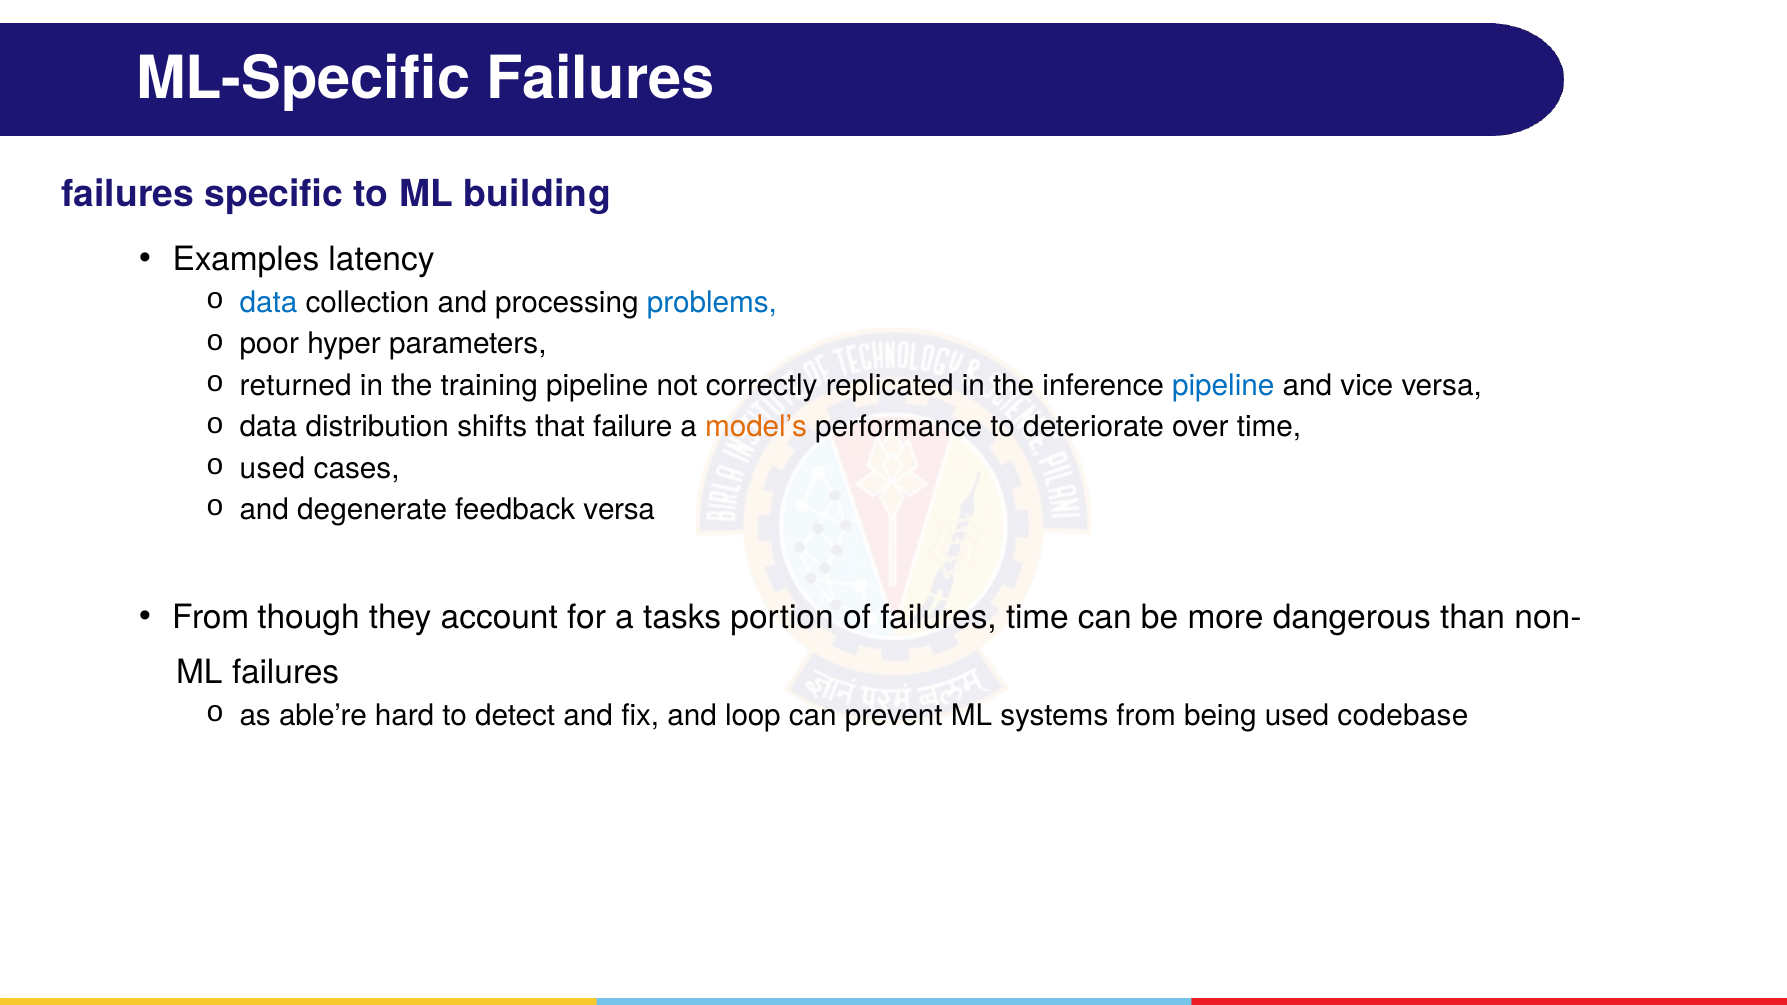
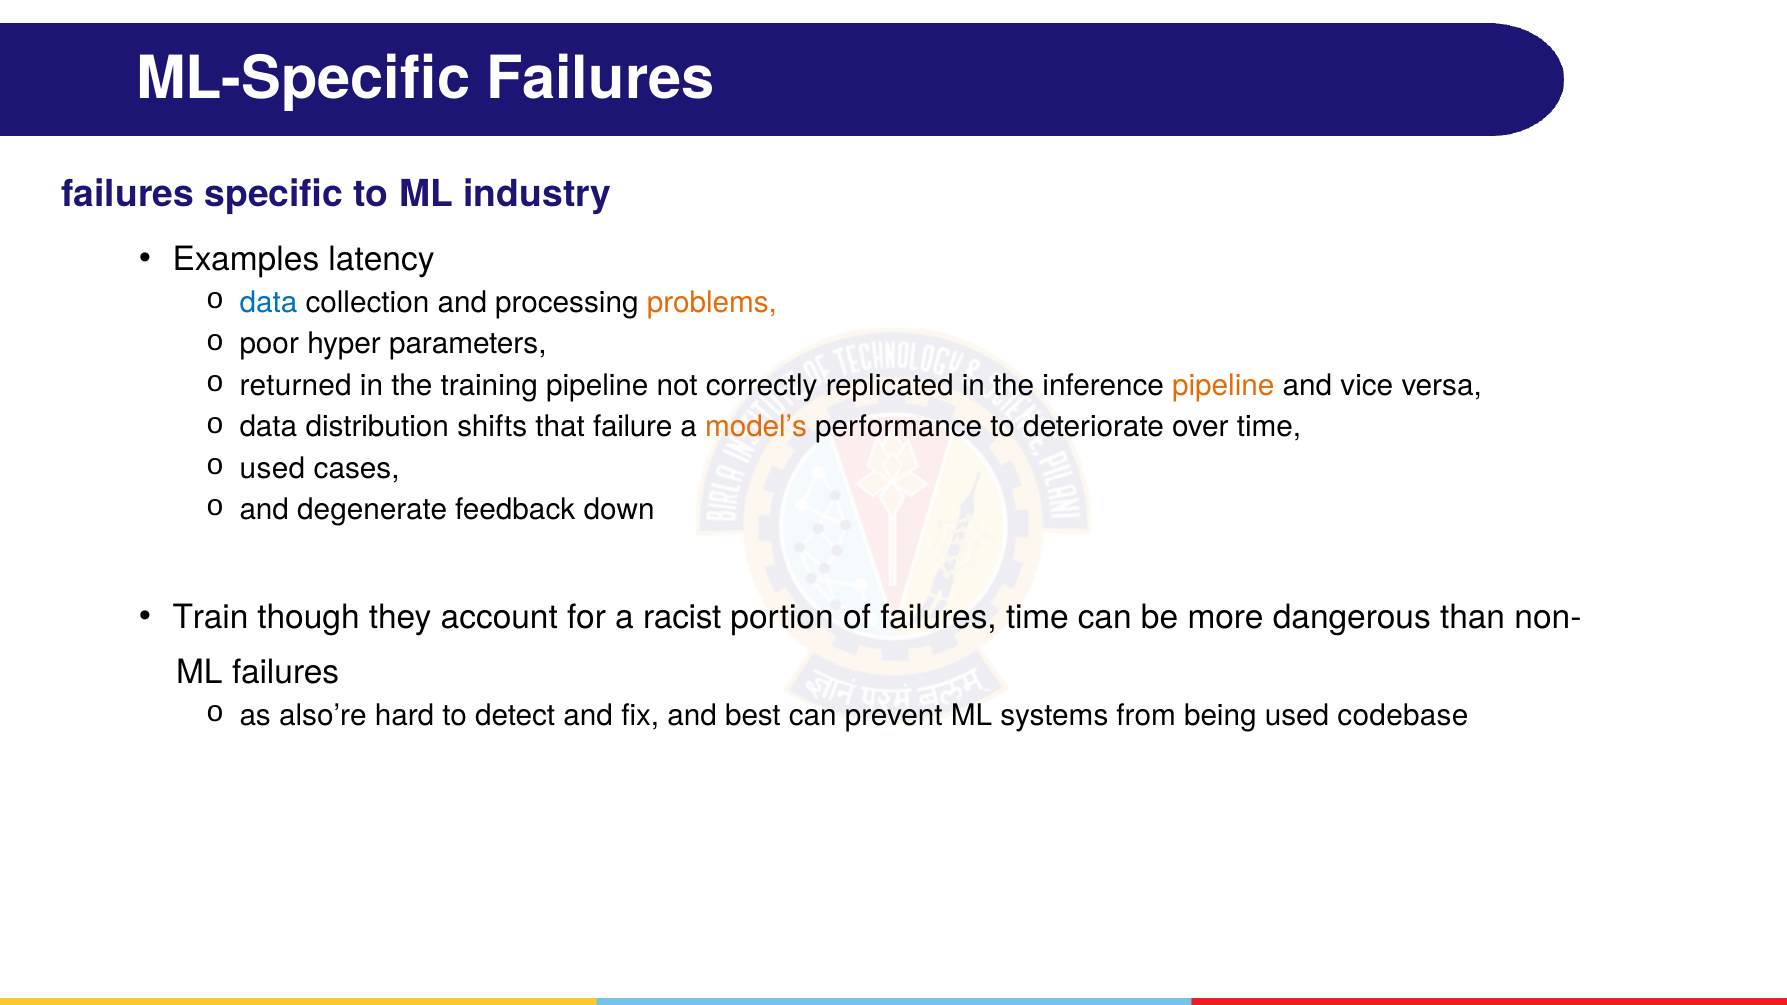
building: building -> industry (537, 194)
problems colour: blue -> orange (712, 303)
pipeline colour: blue -> orange (1223, 385)
feedback versa: versa -> down (619, 510)
From: From -> Train (211, 617)
tasks: tasks -> racist (682, 617)
able’re: able’re -> also’re (323, 716)
loop: loop -> best (753, 716)
